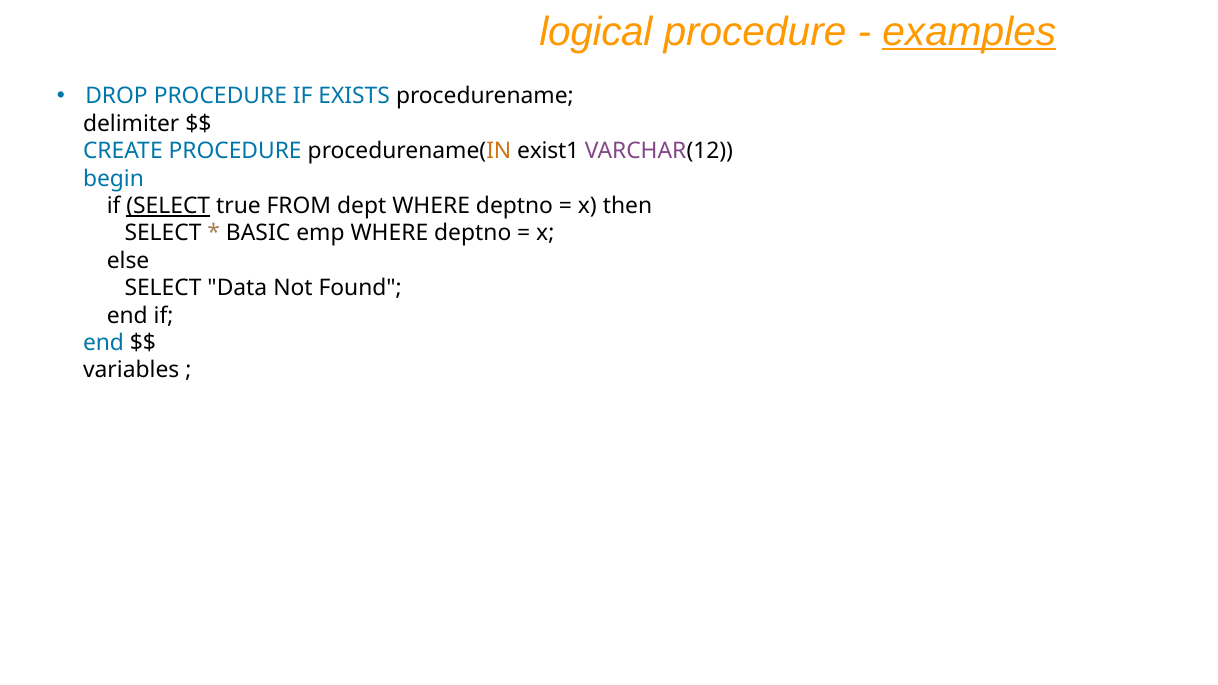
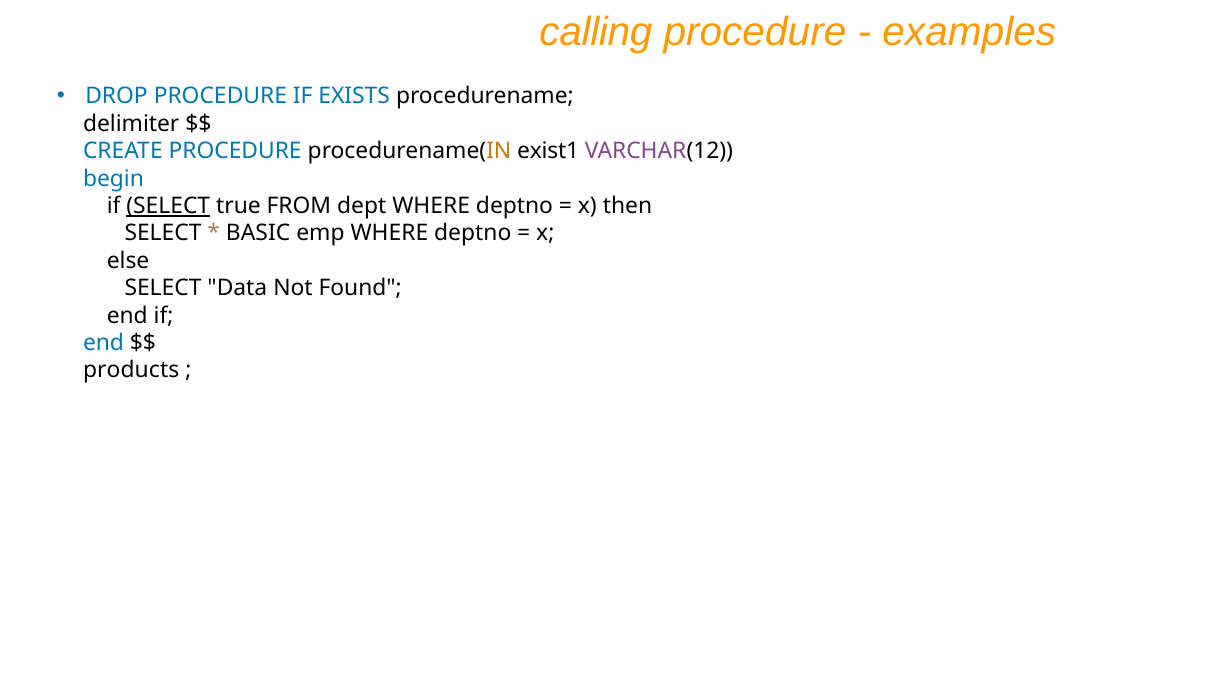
logical: logical -> calling (596, 32)
examples underline: present -> none (969, 32)
variables: variables -> products (131, 370)
